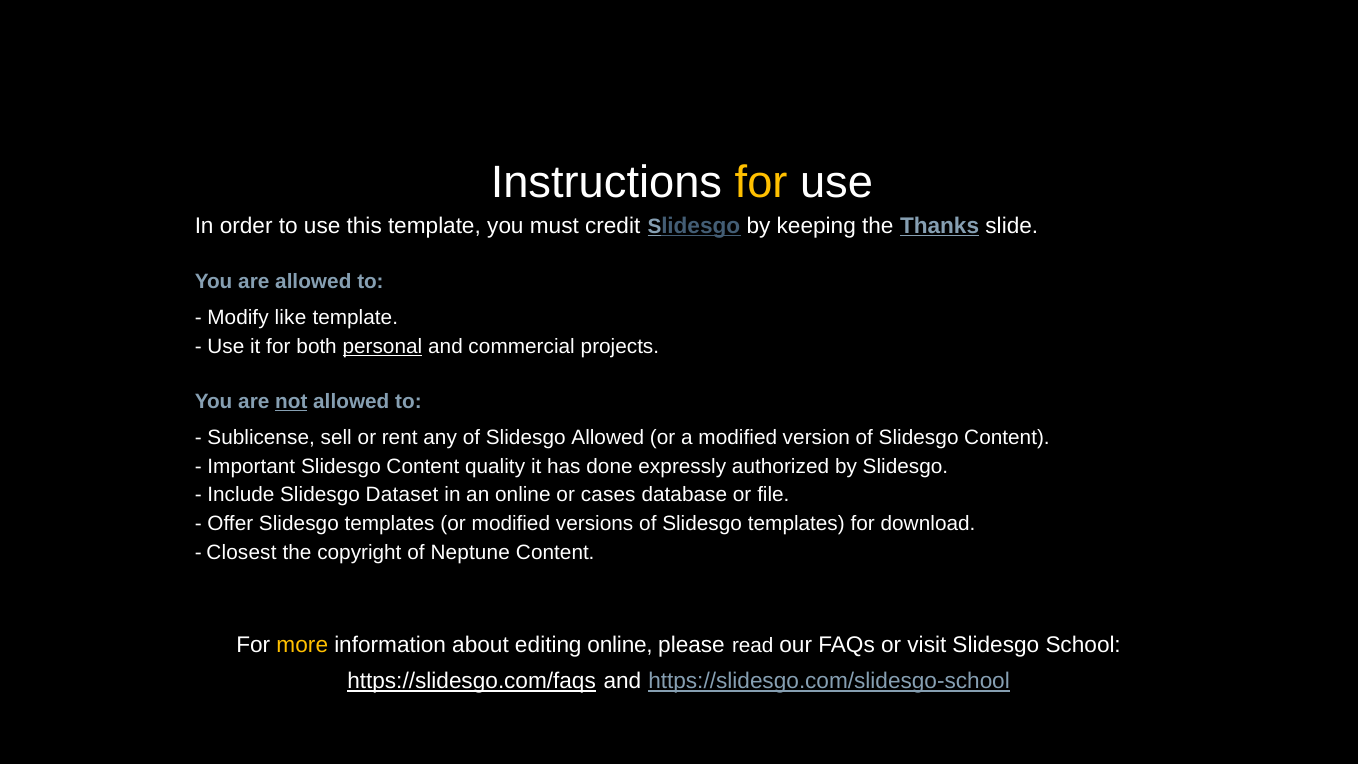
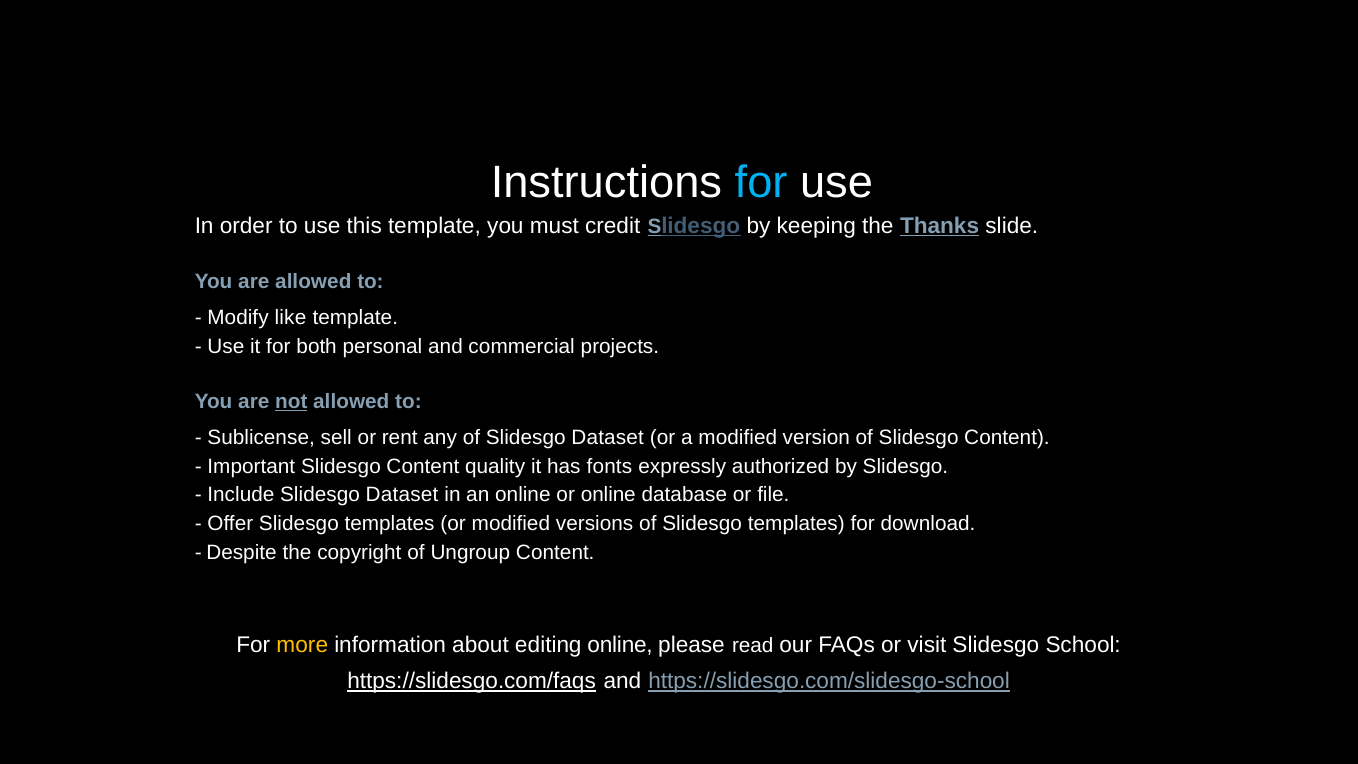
for colour: yellow -> light blue (761, 183)
personal underline: present -> none (382, 347)
of Slidesgo Allowed: Allowed -> Dataset (608, 438)
done: done -> fonts (609, 466)
or cases: cases -> online (608, 495)
Closest: Closest -> Despite (242, 552)
Neptune: Neptune -> Ungroup (470, 552)
